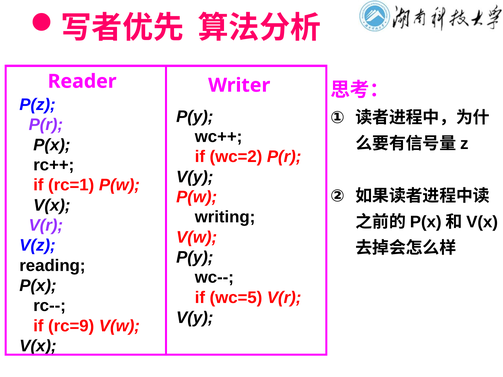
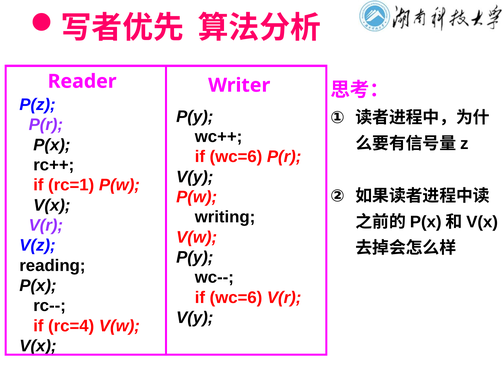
wc=2: wc=2 -> wc=6 (236, 157)
wc=5: wc=5 -> wc=6 (236, 298)
rc=9: rc=9 -> rc=4 (71, 326)
